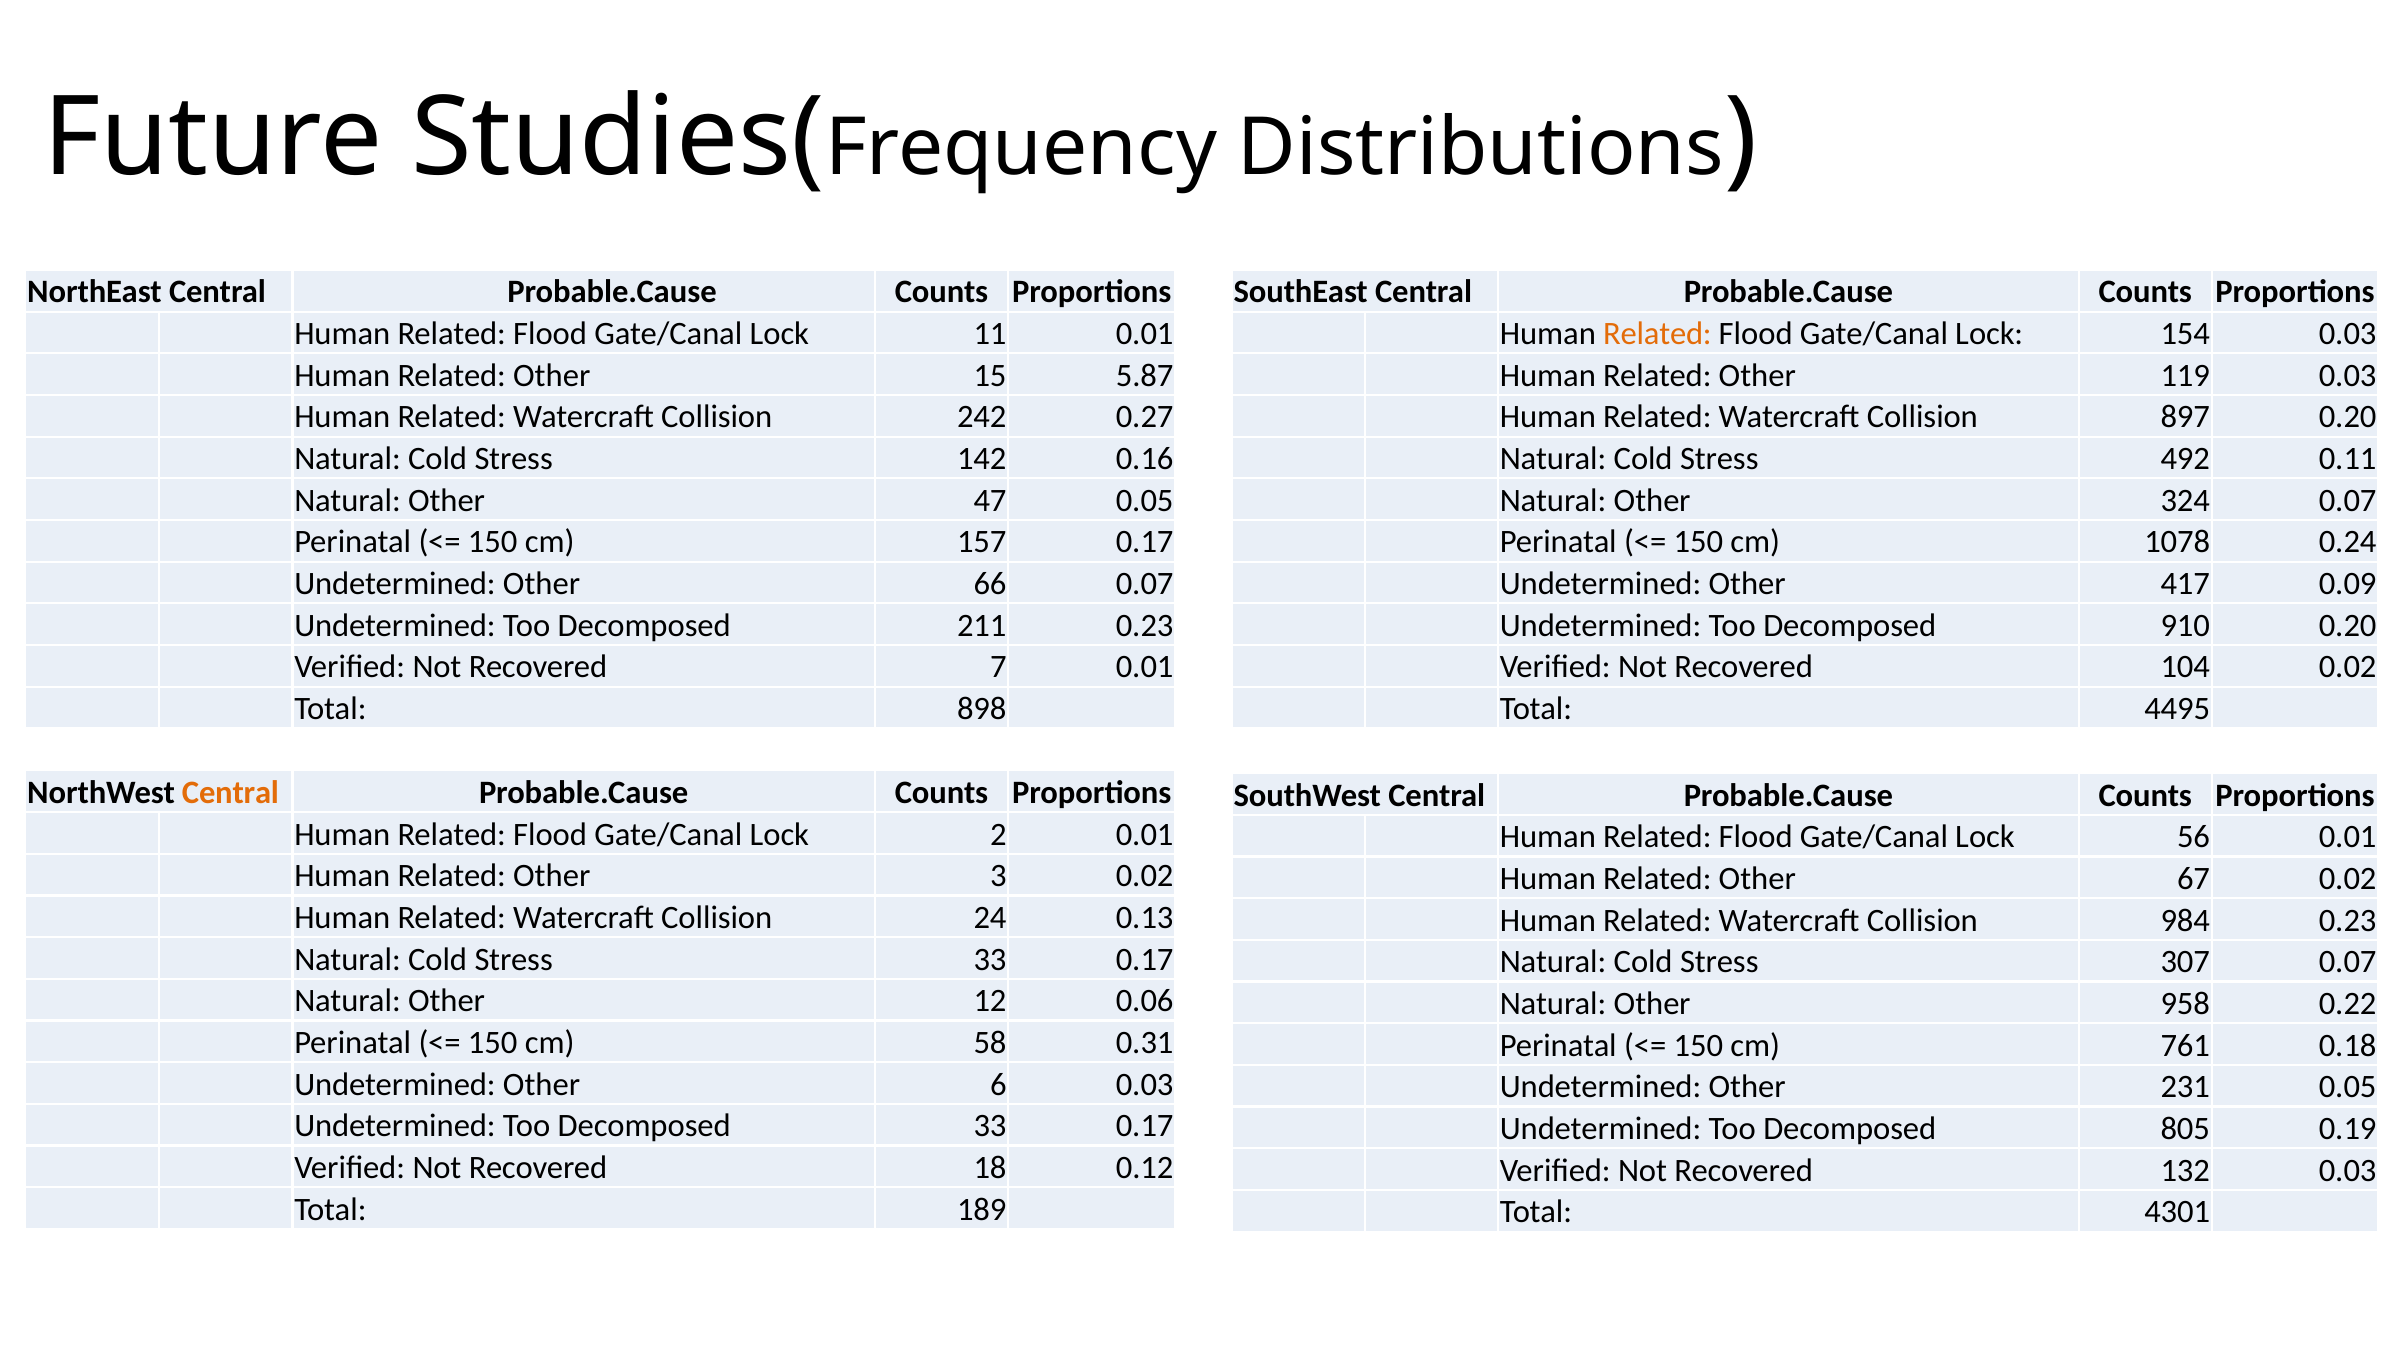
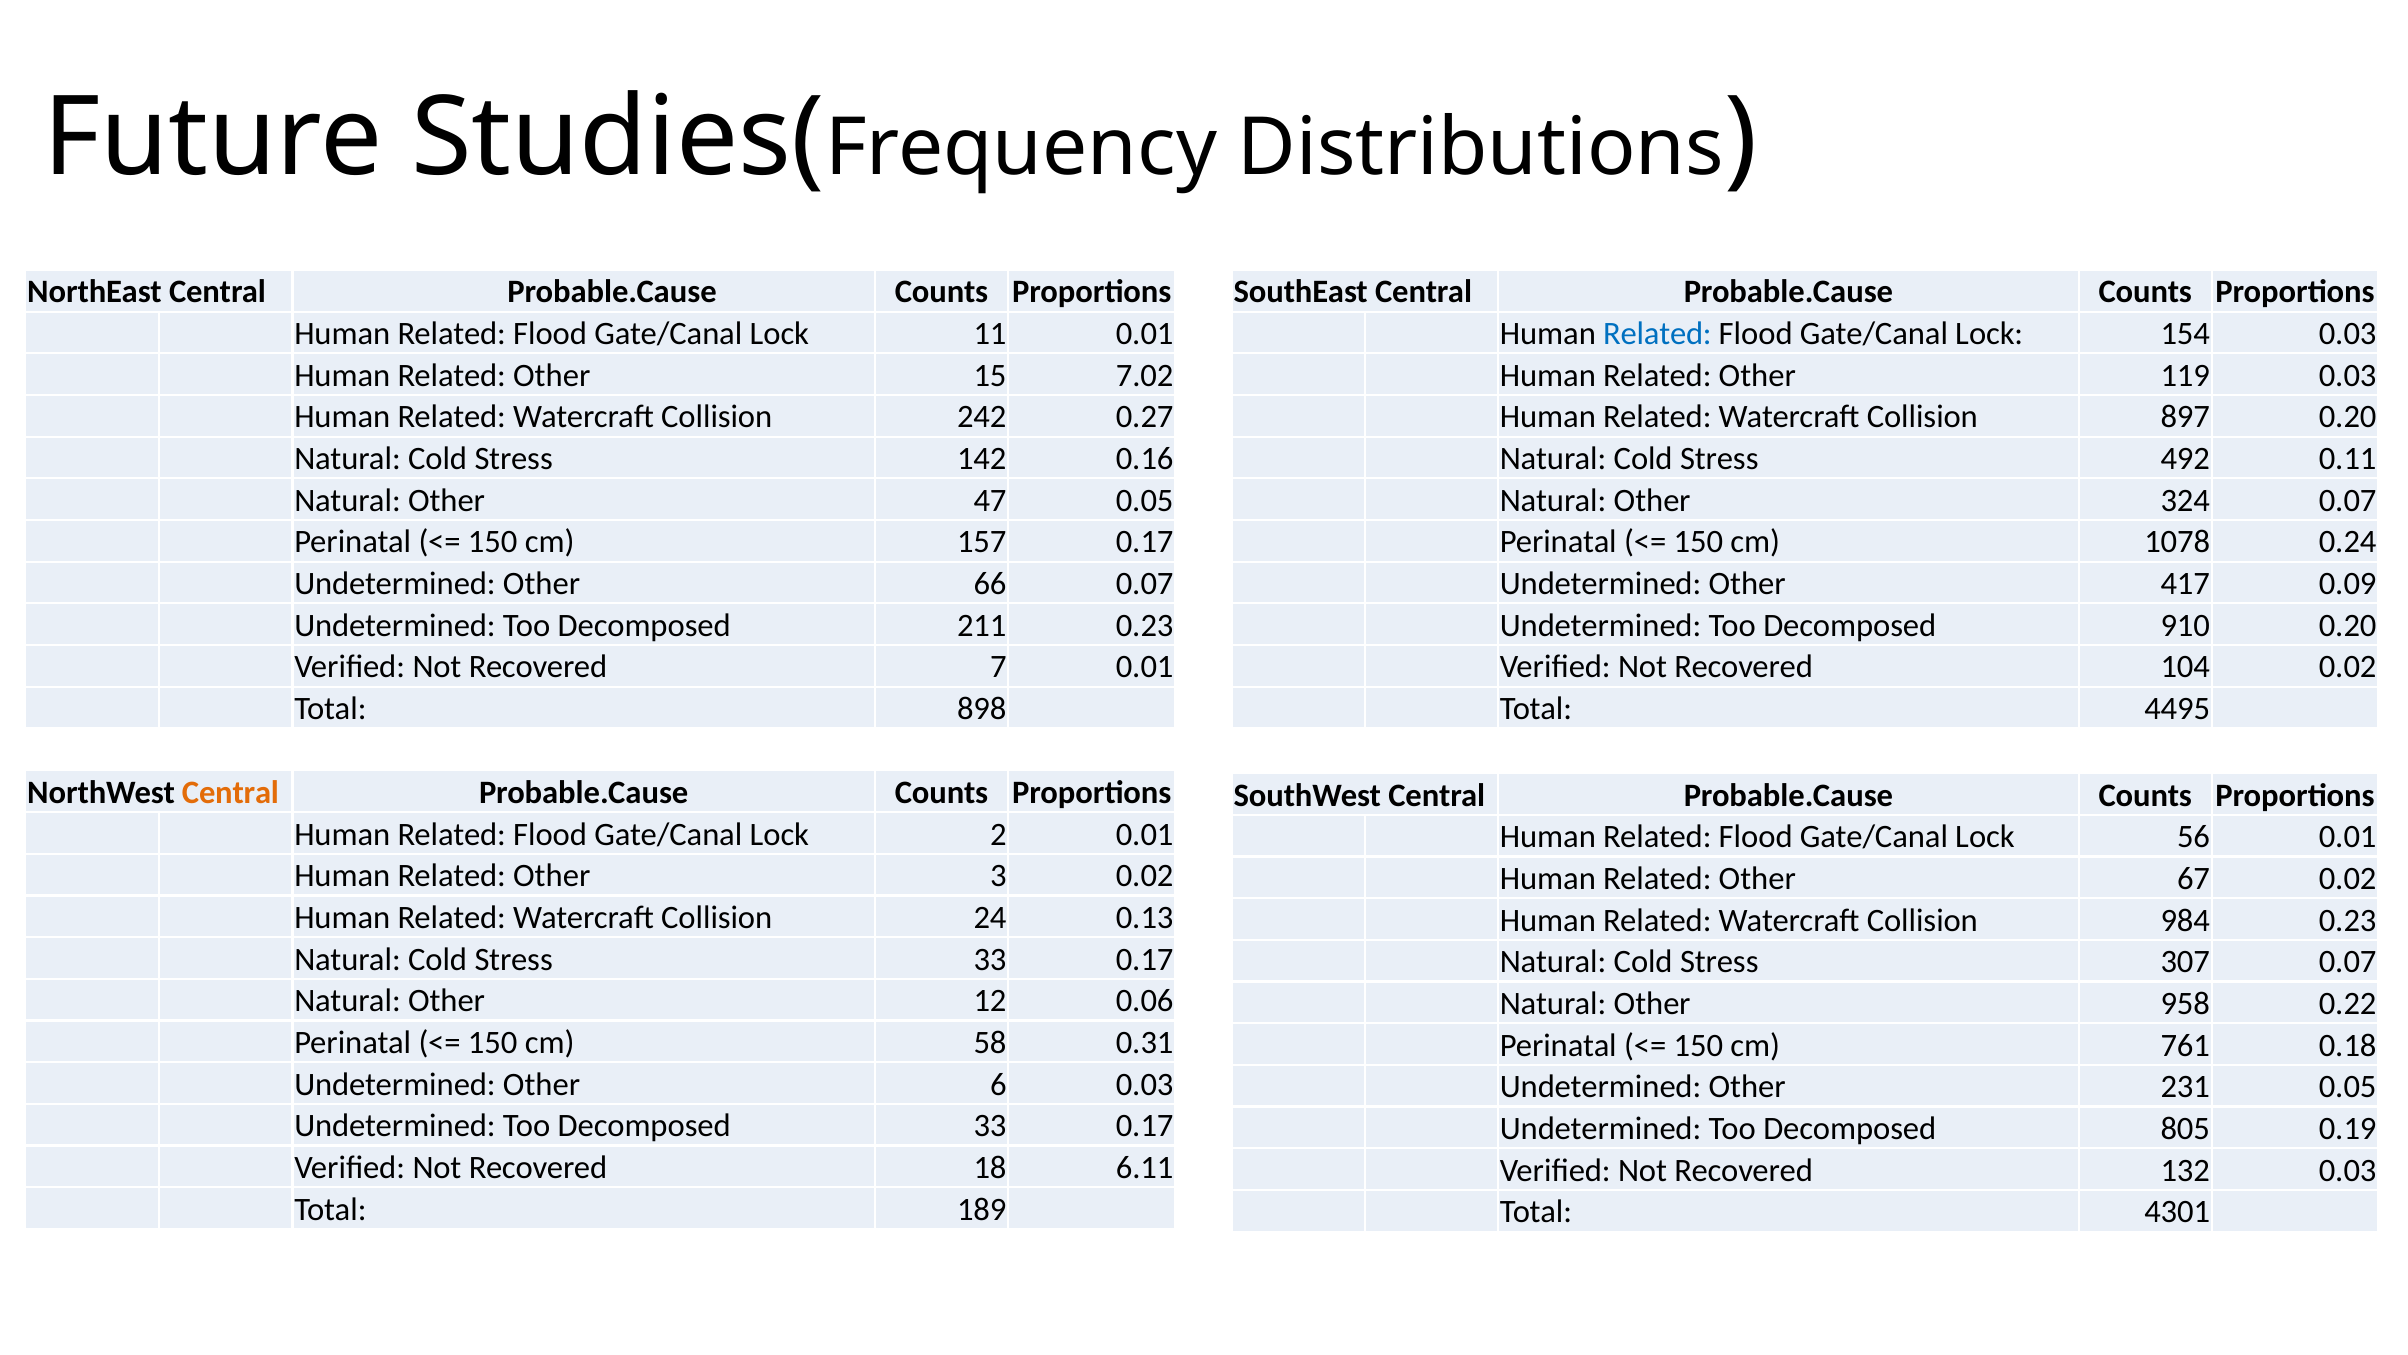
Related colour: orange -> blue (1657, 334)
5.87: 5.87 -> 7.02 (1145, 375)
0.12: 0.12 -> 6.11 (1145, 1167)
